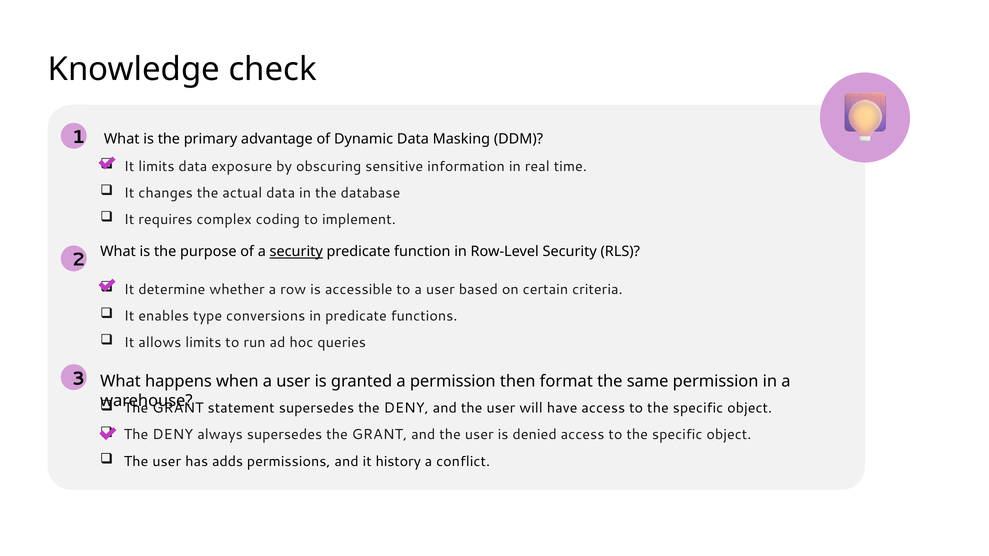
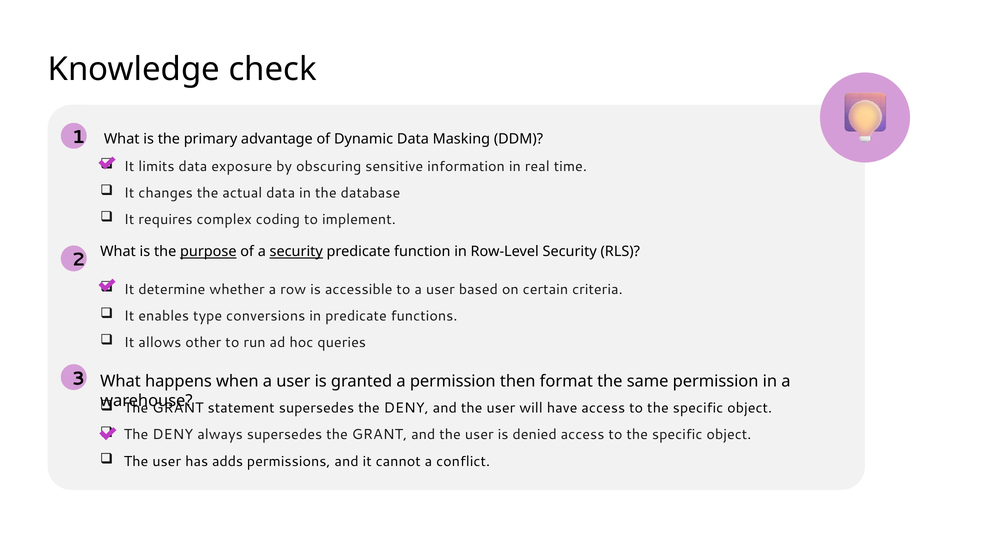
purpose underline: none -> present (208, 252)
allows limits: limits -> other (203, 343)
history: history -> cannot (398, 462)
